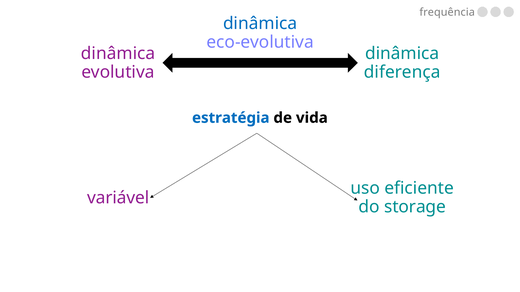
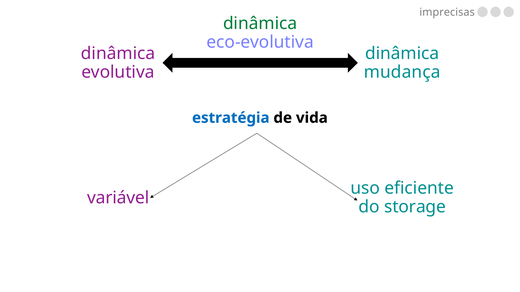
frequência: frequência -> imprecisas (447, 12)
dinâmica colour: blue -> green (260, 23)
diferença: diferença -> mudança (402, 72)
